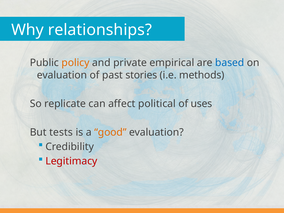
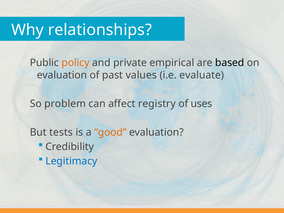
based colour: blue -> black (230, 63)
stories: stories -> values (141, 75)
methods: methods -> evaluate (202, 75)
replicate: replicate -> problem (65, 104)
political: political -> registry (157, 104)
Legitimacy colour: red -> blue (71, 161)
